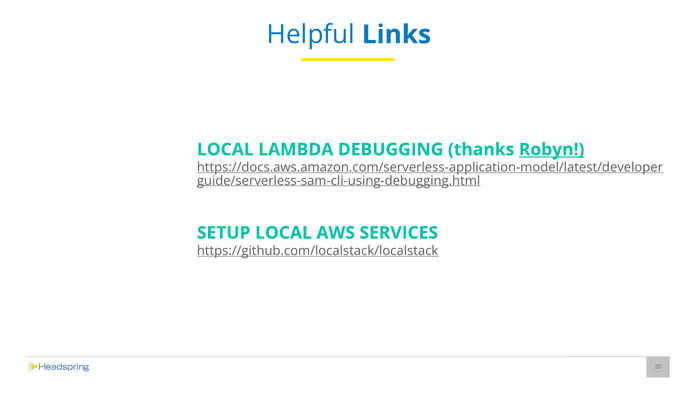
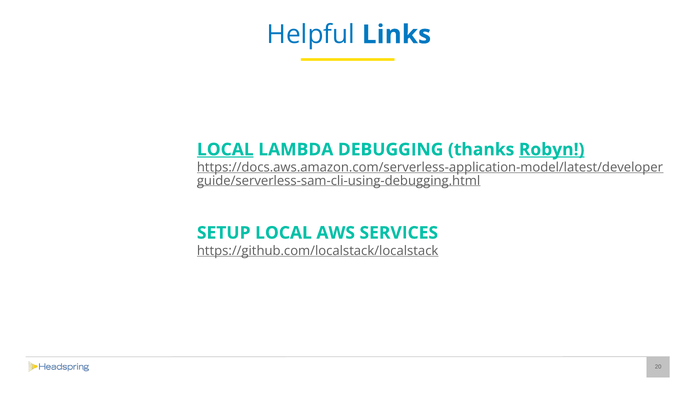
LOCAL underline: none -> present (225, 149)
